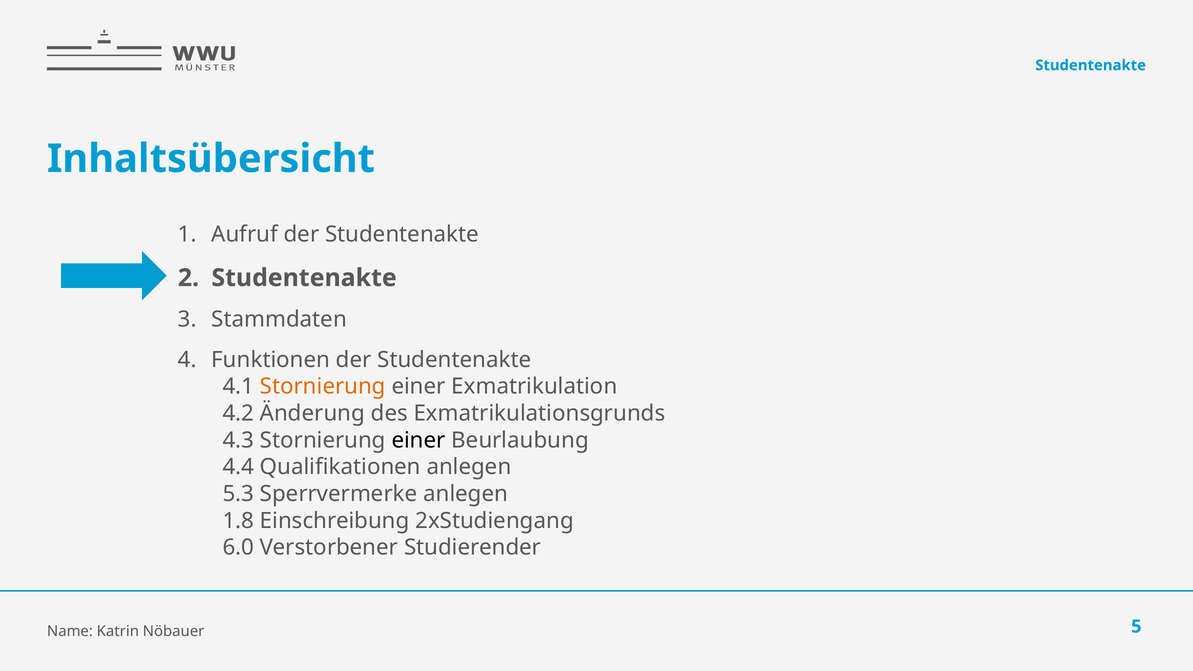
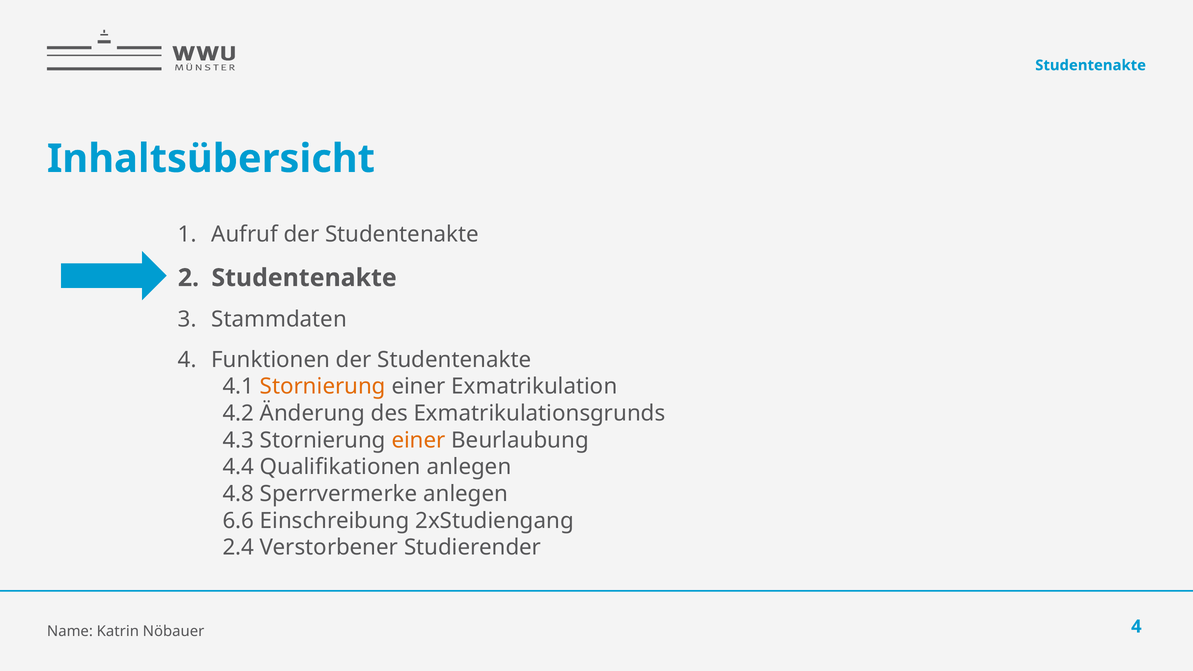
einer colour: black -> orange (419, 440)
5.3: 5.3 -> 4.8 (238, 494)
1.8: 1.8 -> 6.6 (238, 521)
6.0: 6.0 -> 2.4 (238, 548)
Nöbauer 5: 5 -> 4 (1136, 627)
